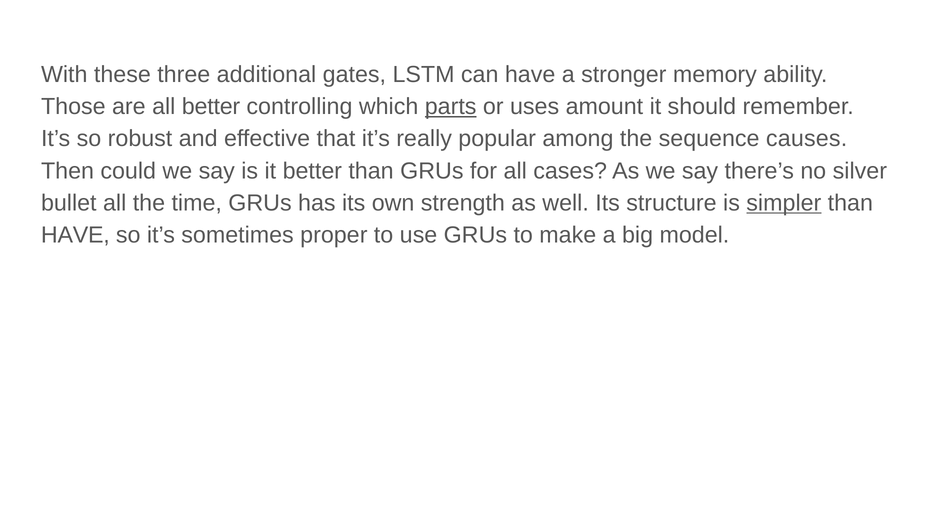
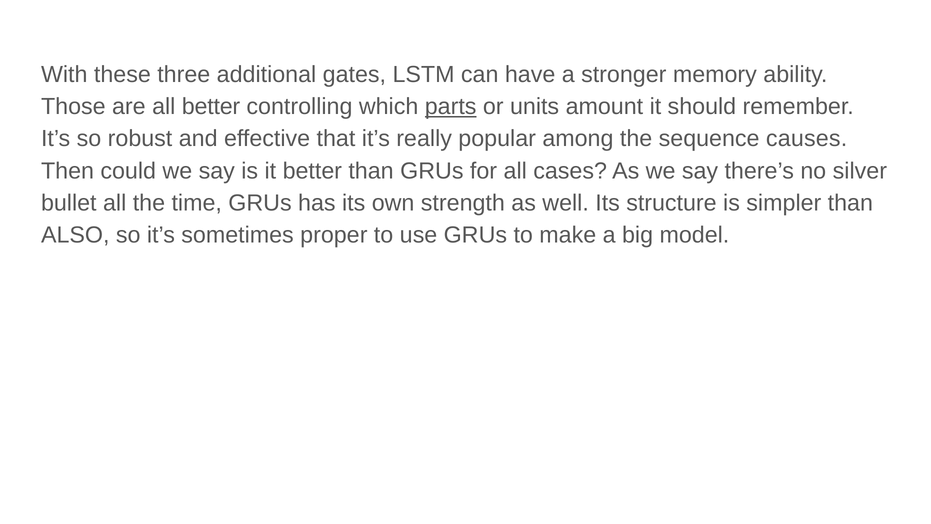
uses: uses -> units (535, 107)
simpler underline: present -> none (784, 203)
HAVE: HAVE -> ALSO (75, 235)
